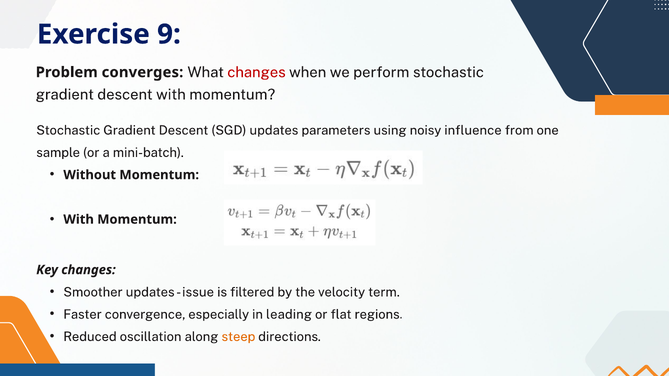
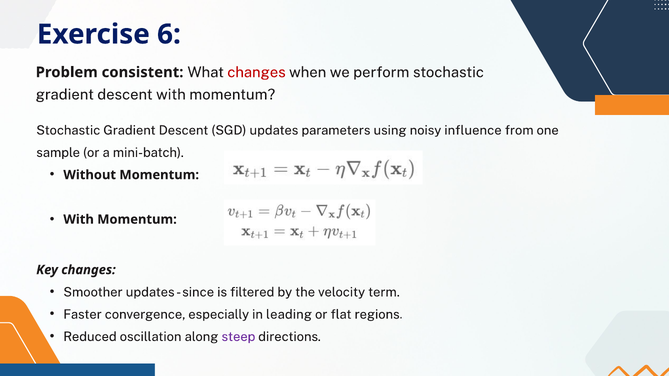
9: 9 -> 6 (169, 34)
converges: converges -> consistent (143, 72)
issue: issue -> since (198, 292)
steep colour: orange -> purple (238, 337)
